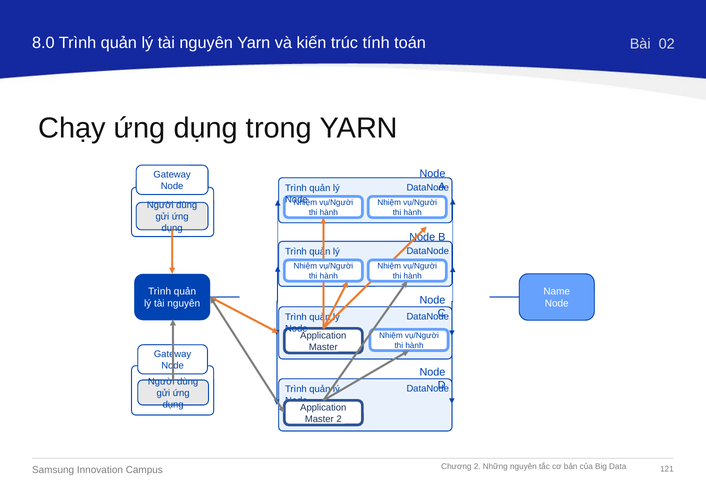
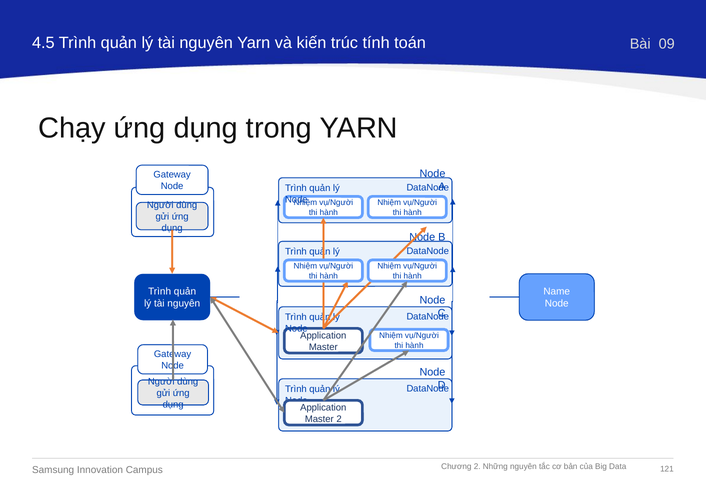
8.0: 8.0 -> 4.5 (43, 43)
02: 02 -> 09 (667, 44)
